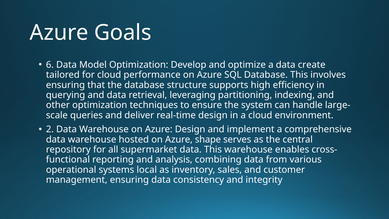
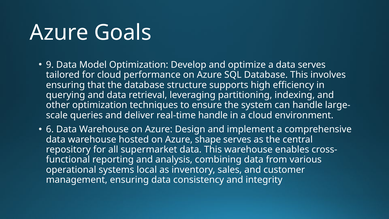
6: 6 -> 9 (50, 65)
data create: create -> serves (312, 65)
real-time design: design -> handle (213, 115)
2: 2 -> 6 (50, 129)
